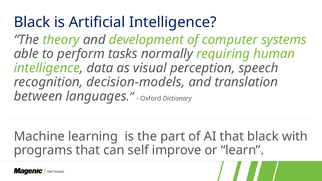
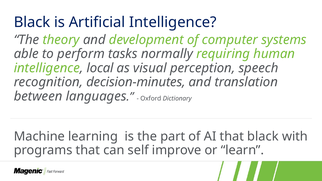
data: data -> local (100, 68)
decision-models: decision-models -> decision-minutes (136, 82)
